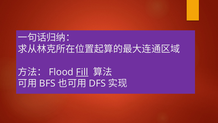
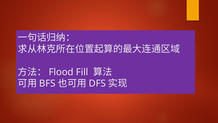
Fill underline: present -> none (82, 72)
